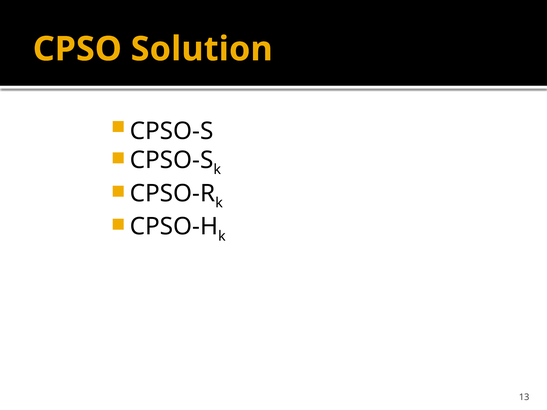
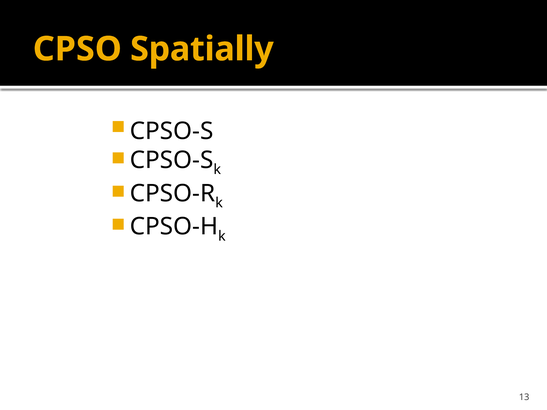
Solution: Solution -> Spatially (202, 49)
